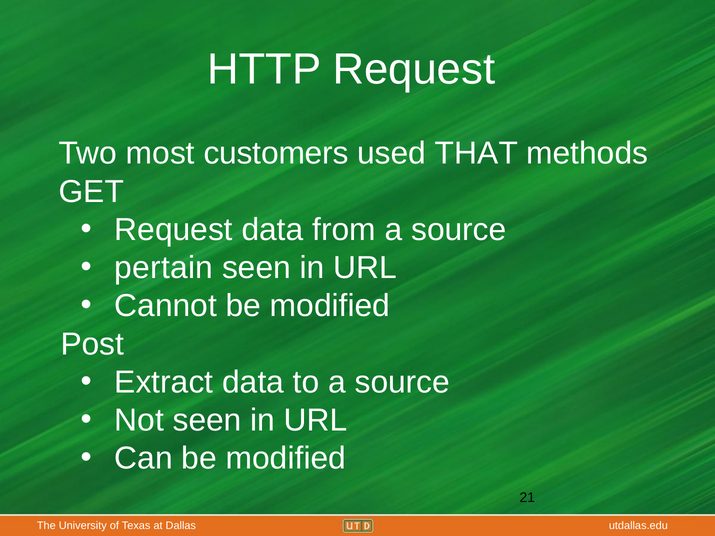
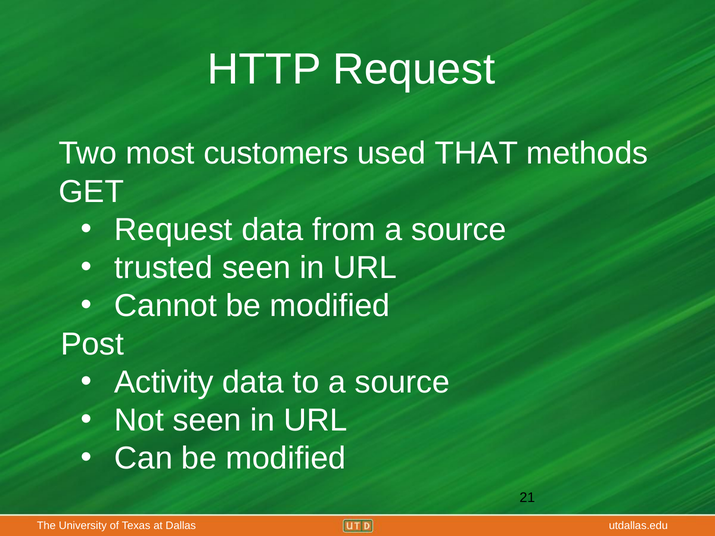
pertain: pertain -> trusted (164, 268)
Extract: Extract -> Activity (164, 382)
